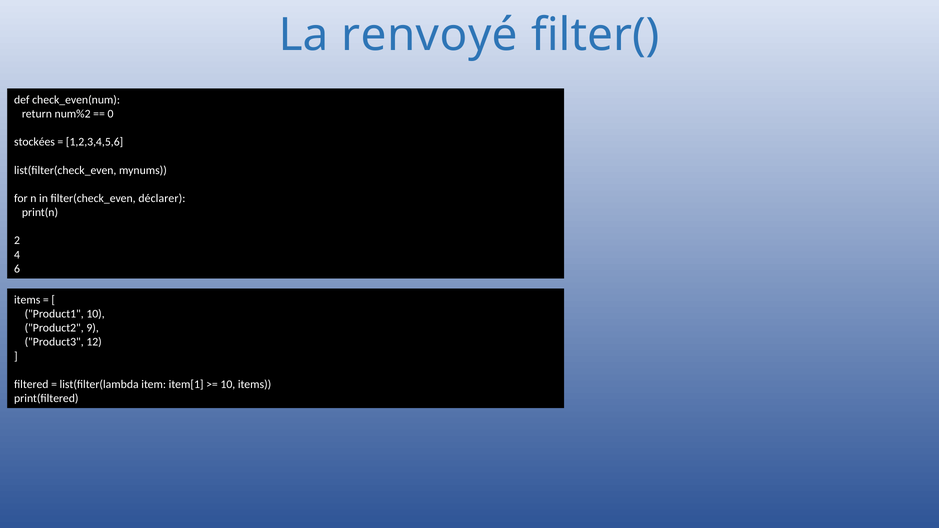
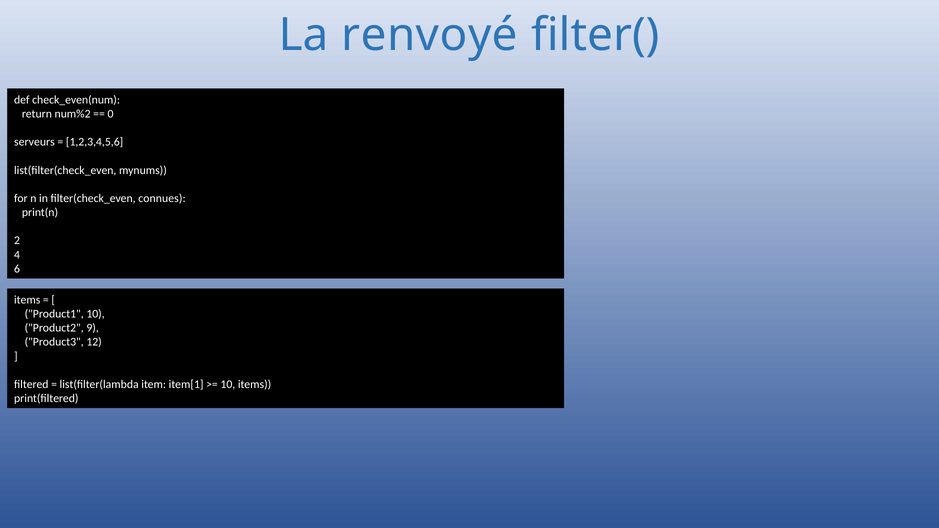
stockées: stockées -> serveurs (34, 142)
déclarer: déclarer -> connues (162, 198)
